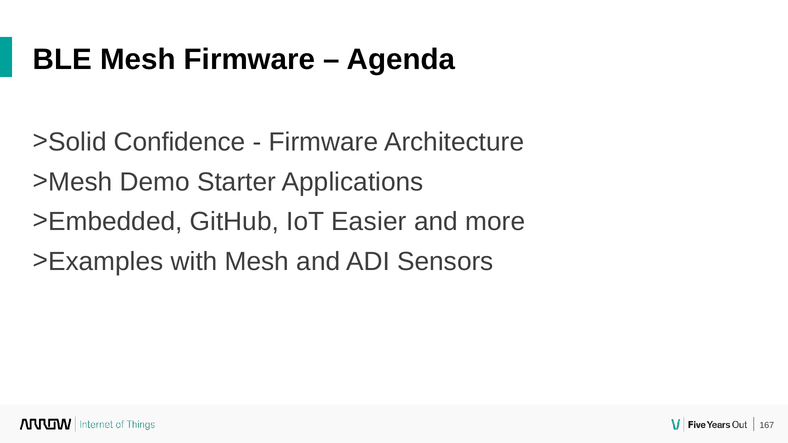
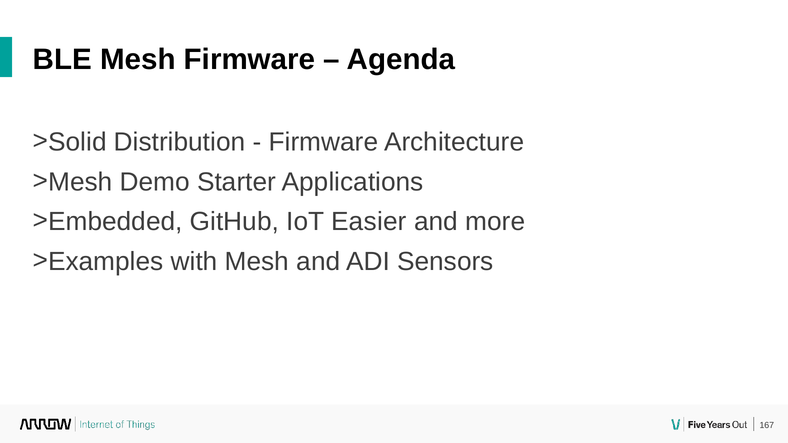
Confidence: Confidence -> Distribution (180, 142)
